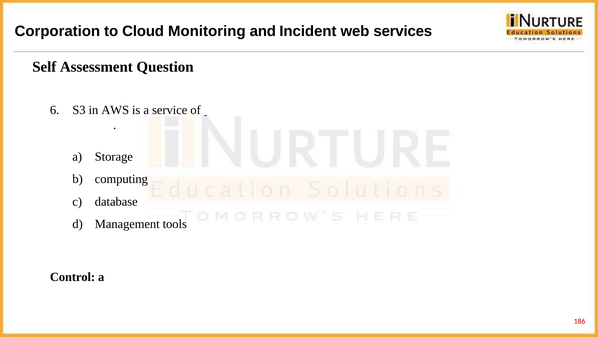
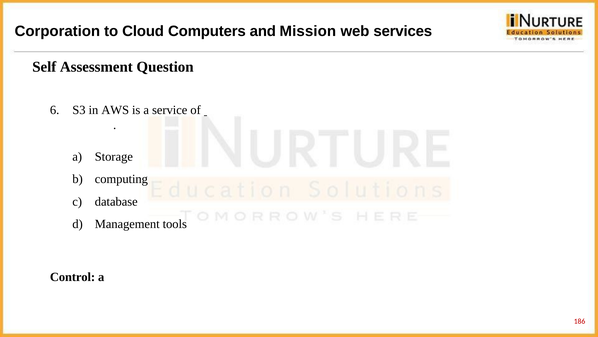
Monitoring: Monitoring -> Computers (207, 31)
Incident: Incident -> Mission (308, 31)
